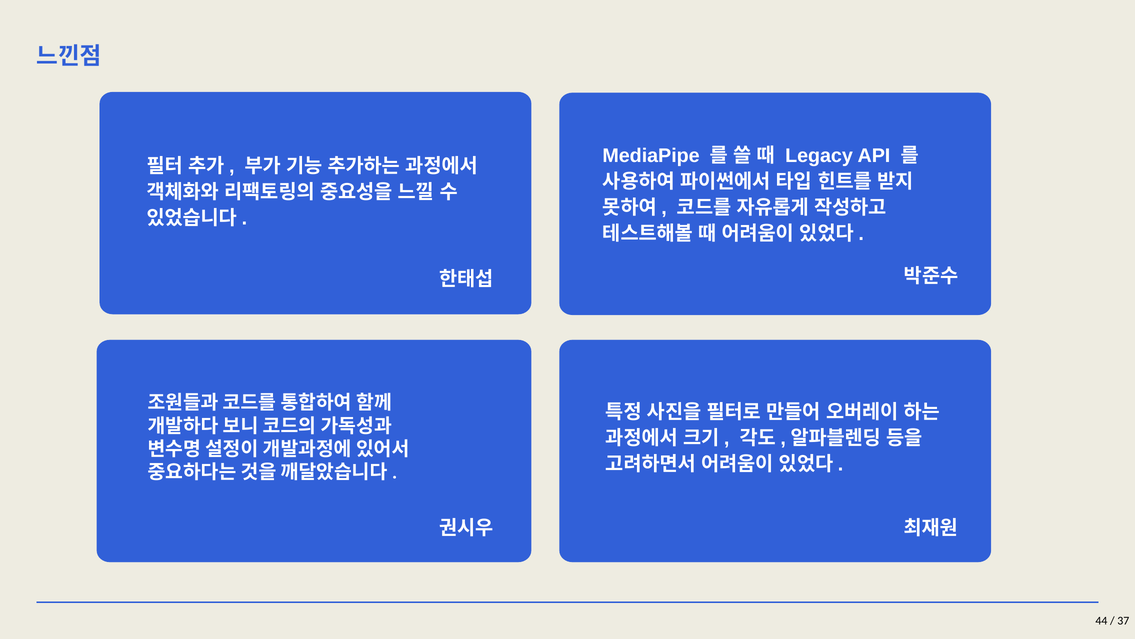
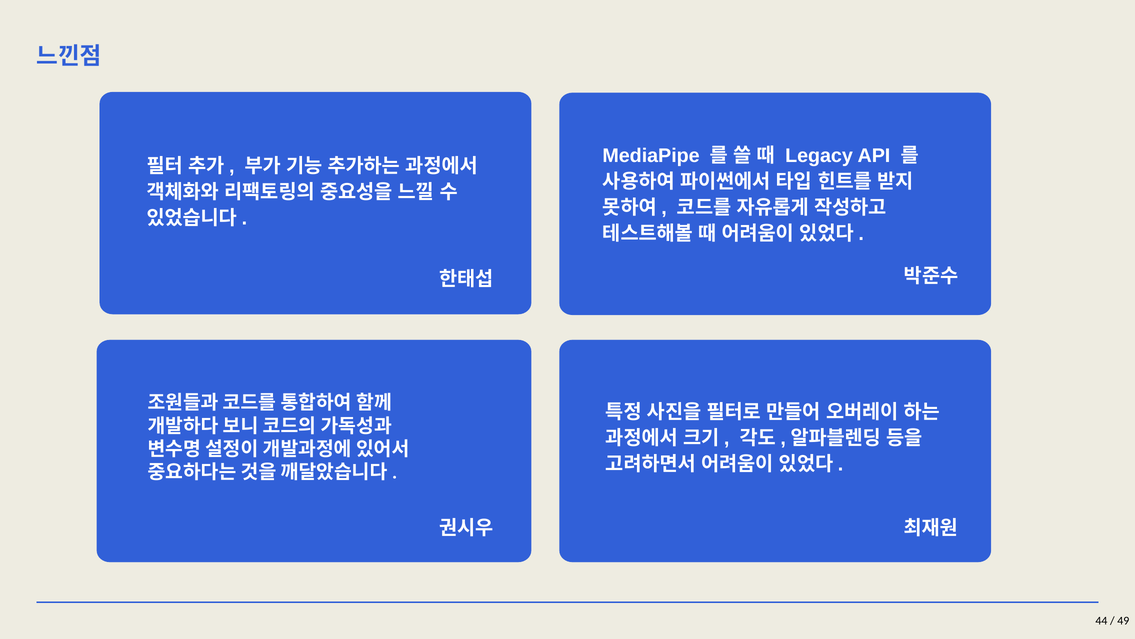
37: 37 -> 49 (1123, 621)
